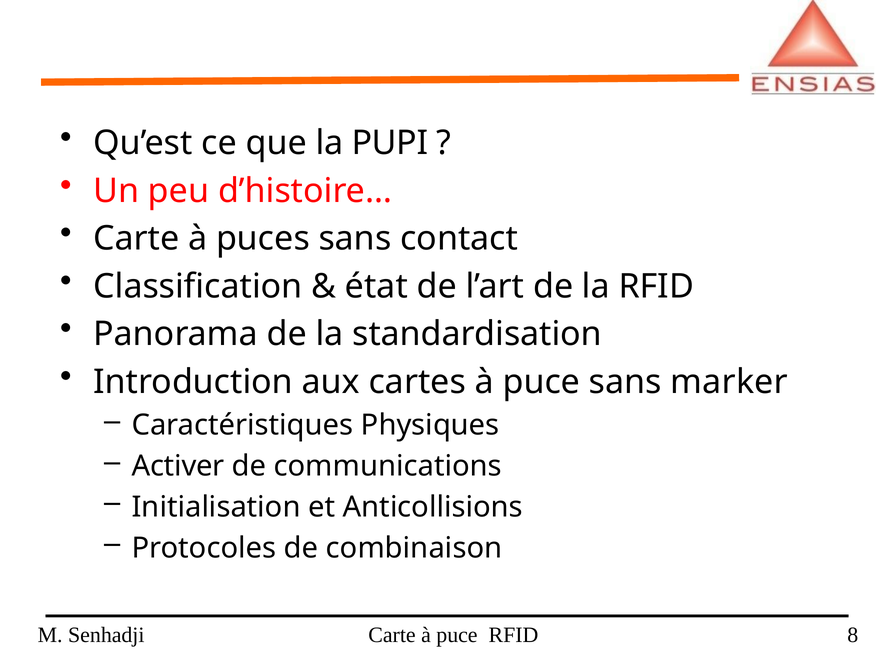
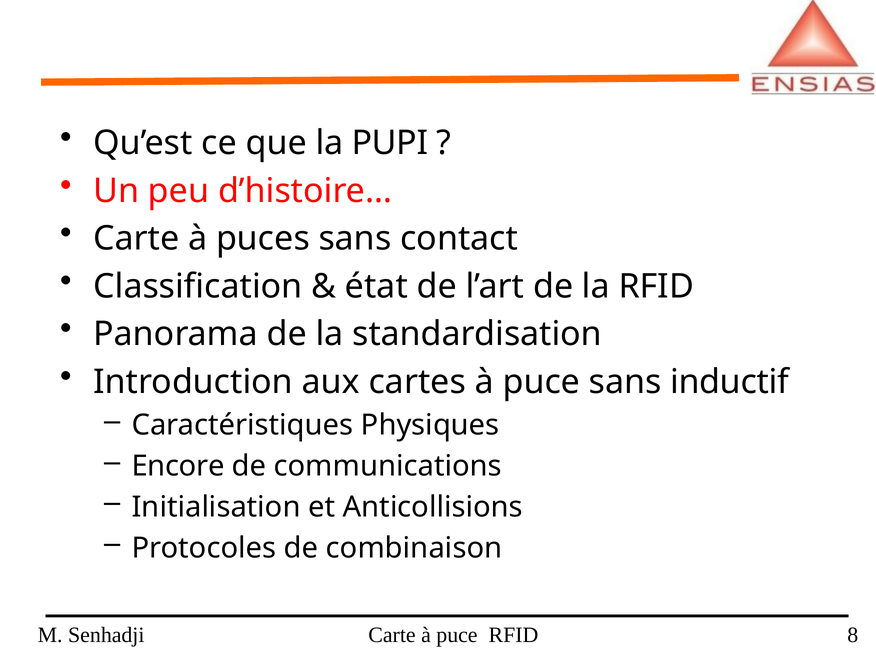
marker: marker -> inductif (729, 382)
Activer: Activer -> Encore (178, 466)
